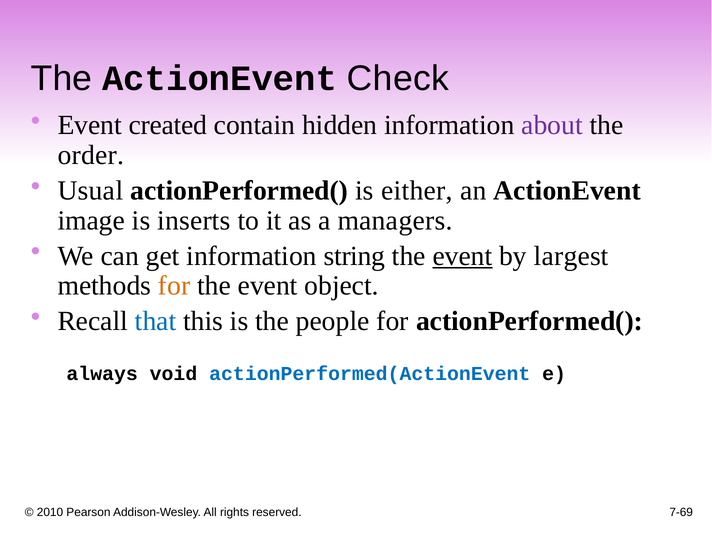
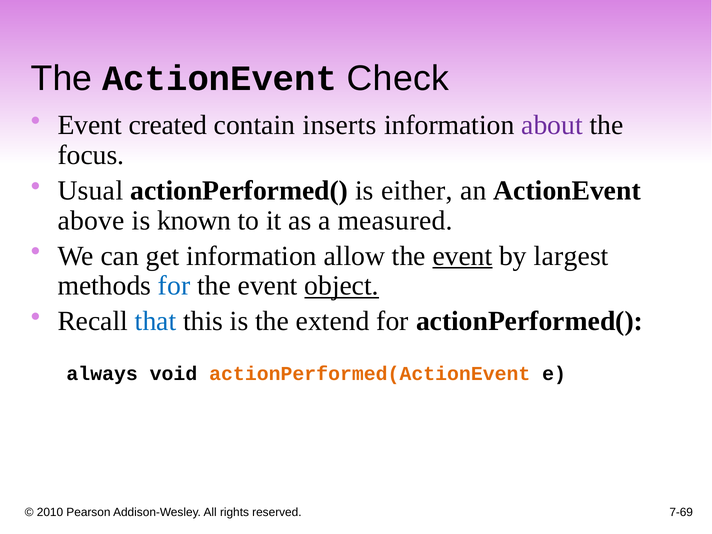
hidden: hidden -> inserts (340, 125)
order: order -> focus (91, 155)
image: image -> above (91, 220)
inserts: inserts -> known (194, 220)
managers: managers -> measured (395, 220)
string: string -> allow (354, 256)
for colour: orange -> blue (174, 286)
object underline: none -> present (342, 286)
people: people -> extend (333, 321)
actionPerformed(ActionEvent colour: blue -> orange (370, 374)
